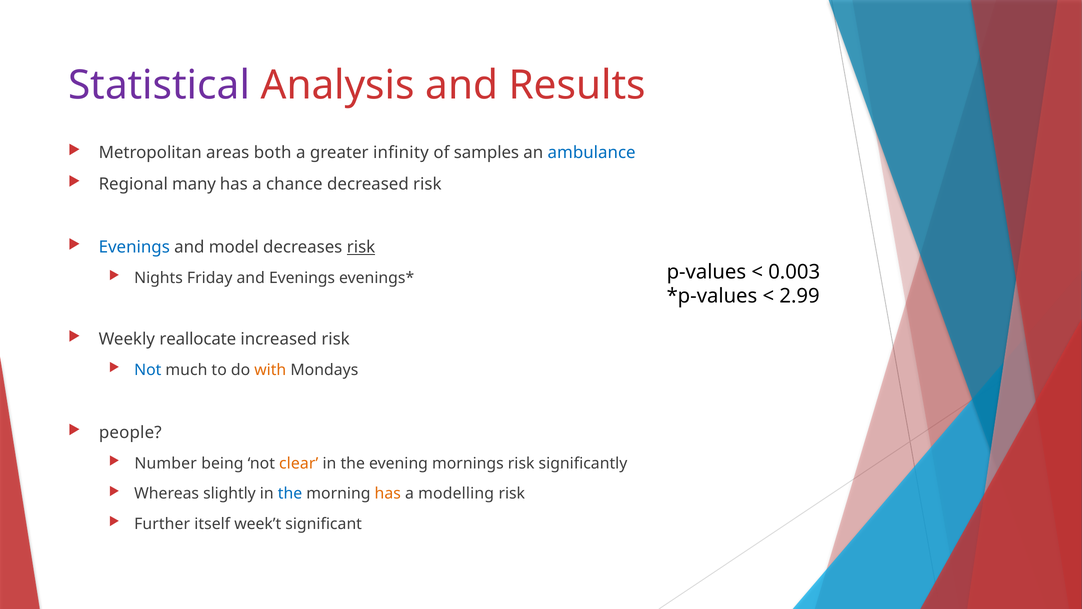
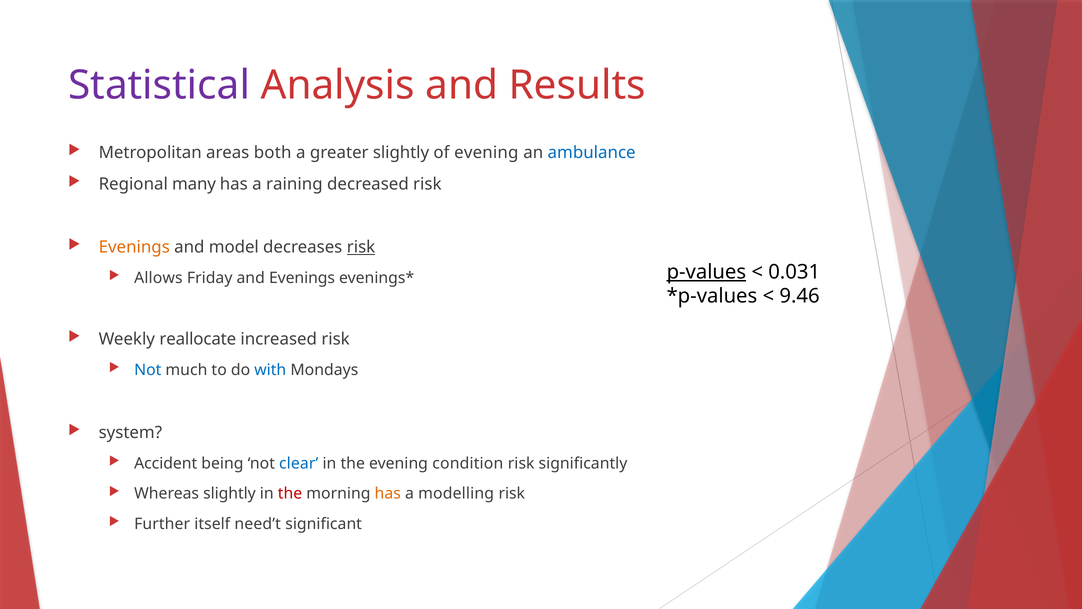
greater infinity: infinity -> slightly (401, 152)
of samples: samples -> evening (486, 152)
chance: chance -> raining (294, 184)
Evenings colour: blue -> orange (134, 247)
p-values underline: none -> present (706, 272)
0.003: 0.003 -> 0.031 (794, 272)
Nights: Nights -> Allows (158, 278)
2.99: 2.99 -> 9.46 (800, 296)
with colour: orange -> blue (270, 370)
people: people -> system (130, 432)
Number: Number -> Accident (166, 463)
clear colour: orange -> blue (299, 463)
mornings: mornings -> condition (468, 463)
the colour: blue -> red (290, 493)
week’t: week’t -> need’t (258, 524)
